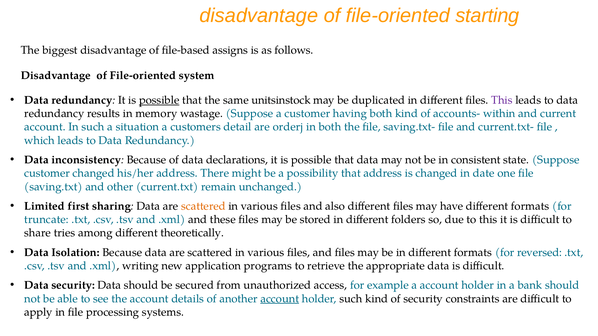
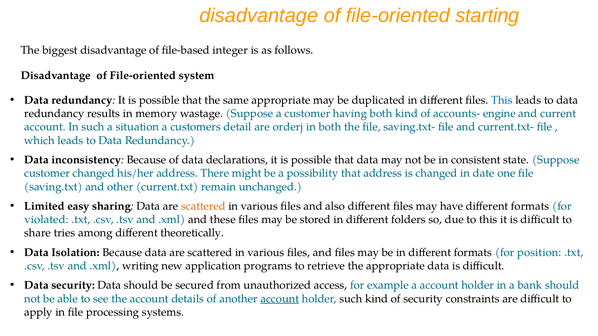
assigns: assigns -> integer (230, 50)
possible underline: present -> none (159, 100)
same unitsinstock: unitsinstock -> appropriate (281, 100)
This colour: purple -> blue (502, 100)
within: within -> engine (499, 114)
first: first -> easy (78, 206)
truncate: truncate -> violated (46, 220)
reversed: reversed -> position (539, 253)
